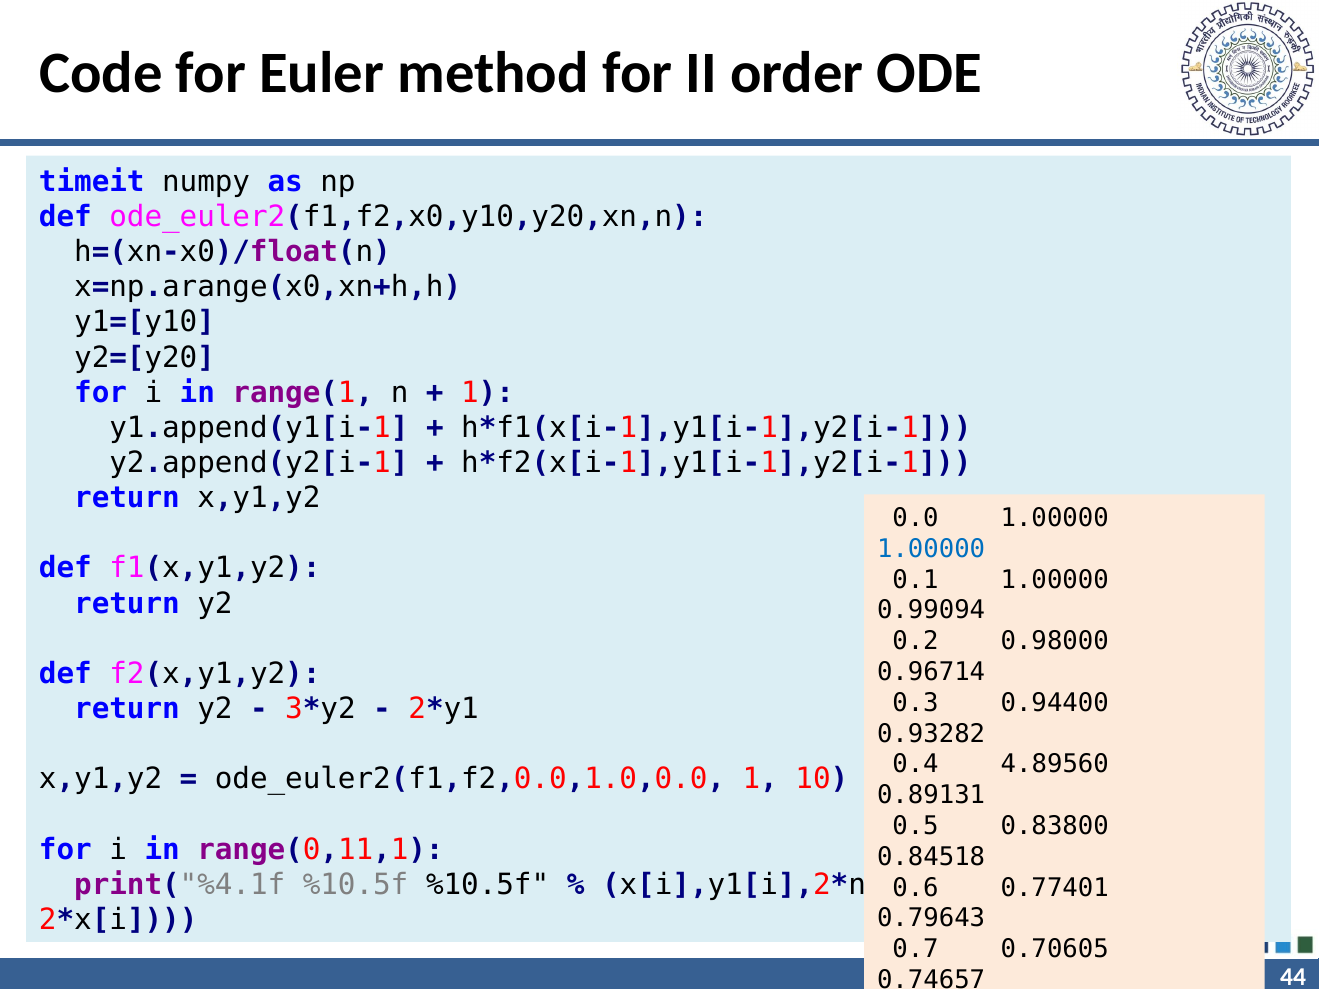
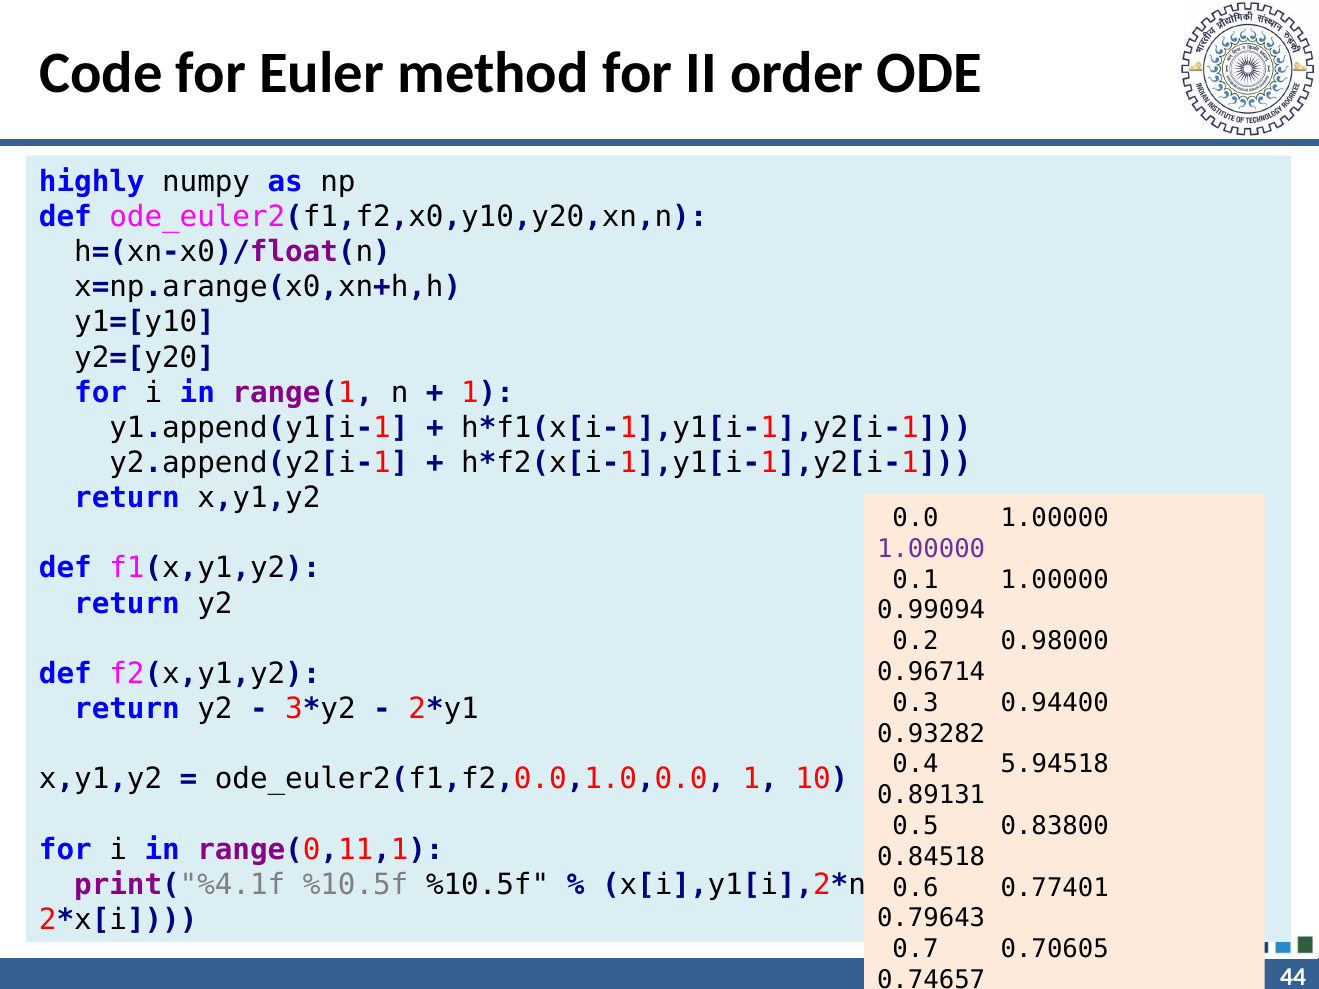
timeit: timeit -> highly (92, 182)
1.00000 colour: blue -> purple (931, 549)
4.89560: 4.89560 -> 5.94518 (1055, 765)
